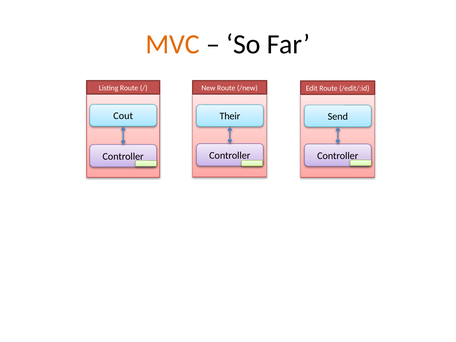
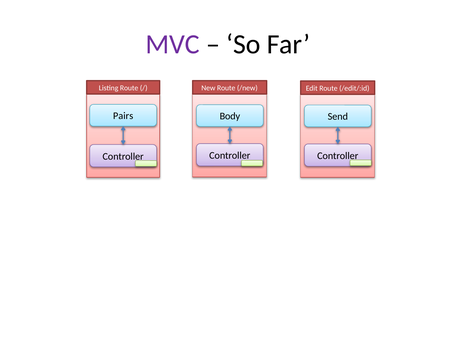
MVC colour: orange -> purple (173, 44)
Cout: Cout -> Pairs (123, 116)
Their: Their -> Body (230, 116)
